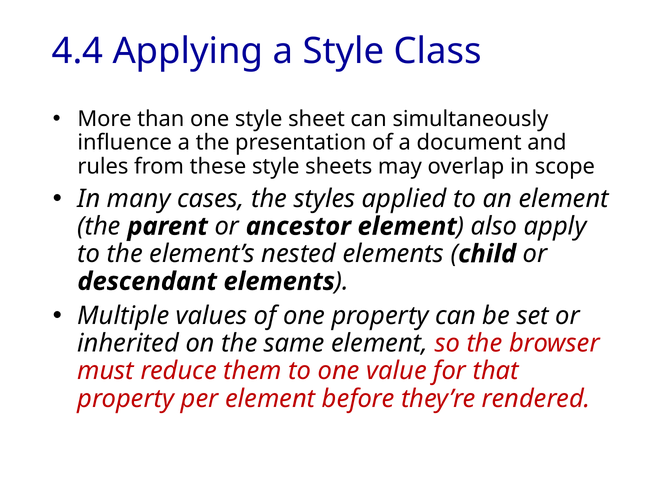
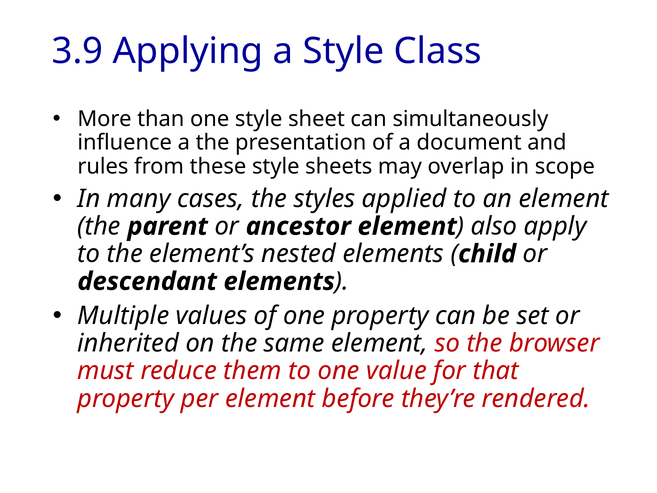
4.4: 4.4 -> 3.9 (77, 51)
